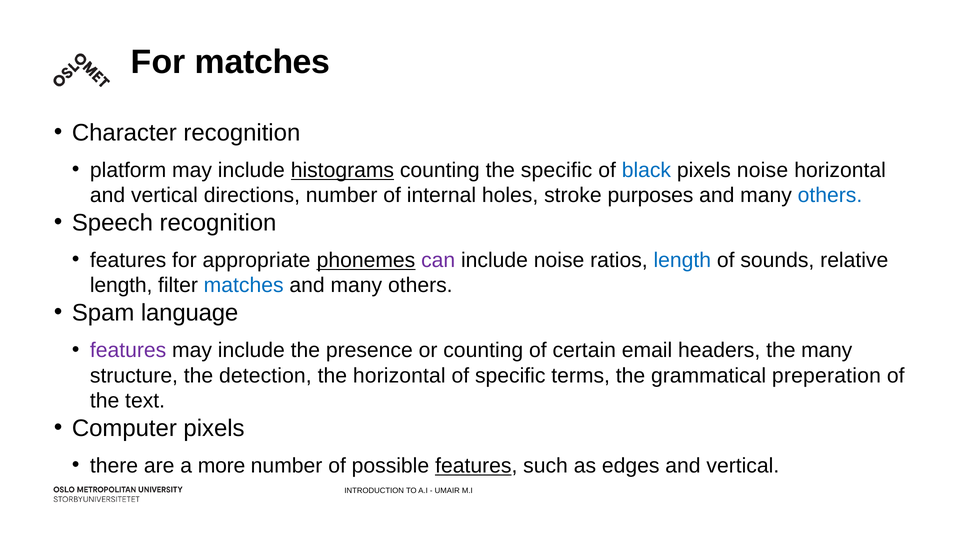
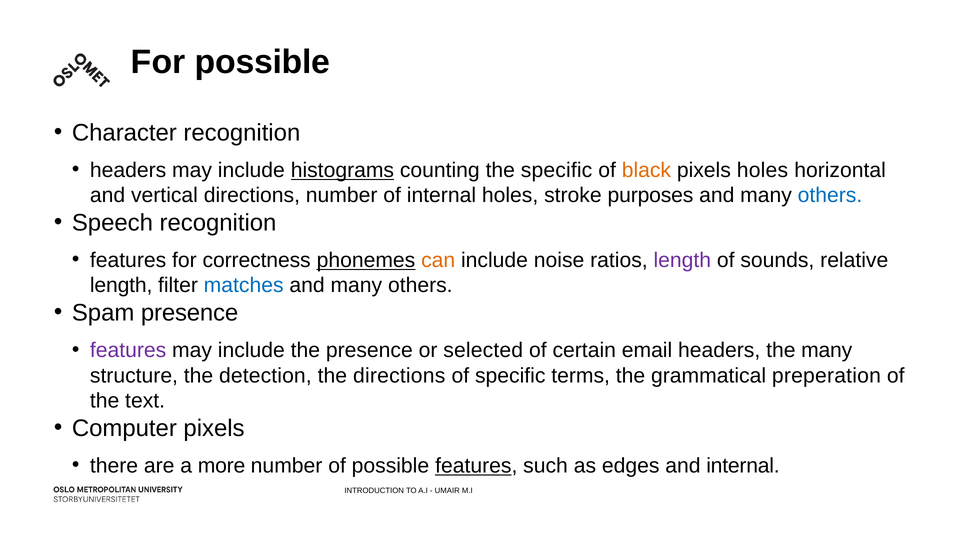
For matches: matches -> possible (262, 62)
platform: platform -> headers (128, 170)
black colour: blue -> orange (646, 170)
pixels noise: noise -> holes (762, 170)
appropriate: appropriate -> correctness (257, 260)
can colour: purple -> orange (438, 260)
length colour: blue -> purple (682, 260)
Spam language: language -> presence (190, 313)
or counting: counting -> selected (483, 350)
the horizontal: horizontal -> directions (399, 375)
edges and vertical: vertical -> internal (743, 465)
